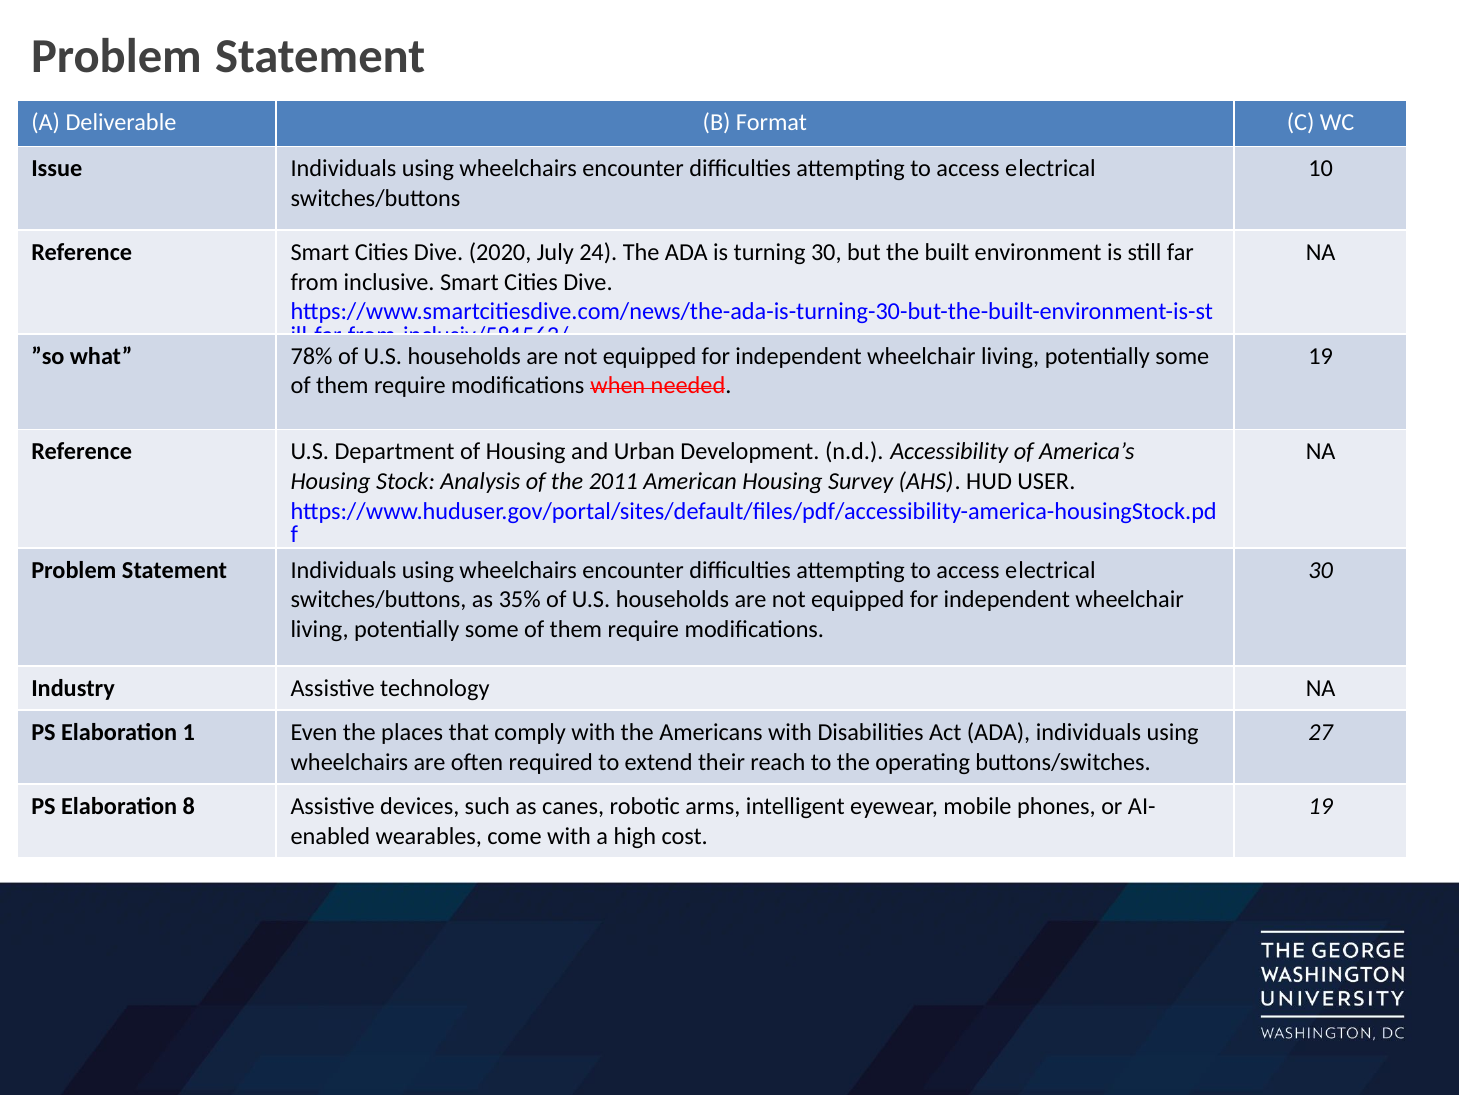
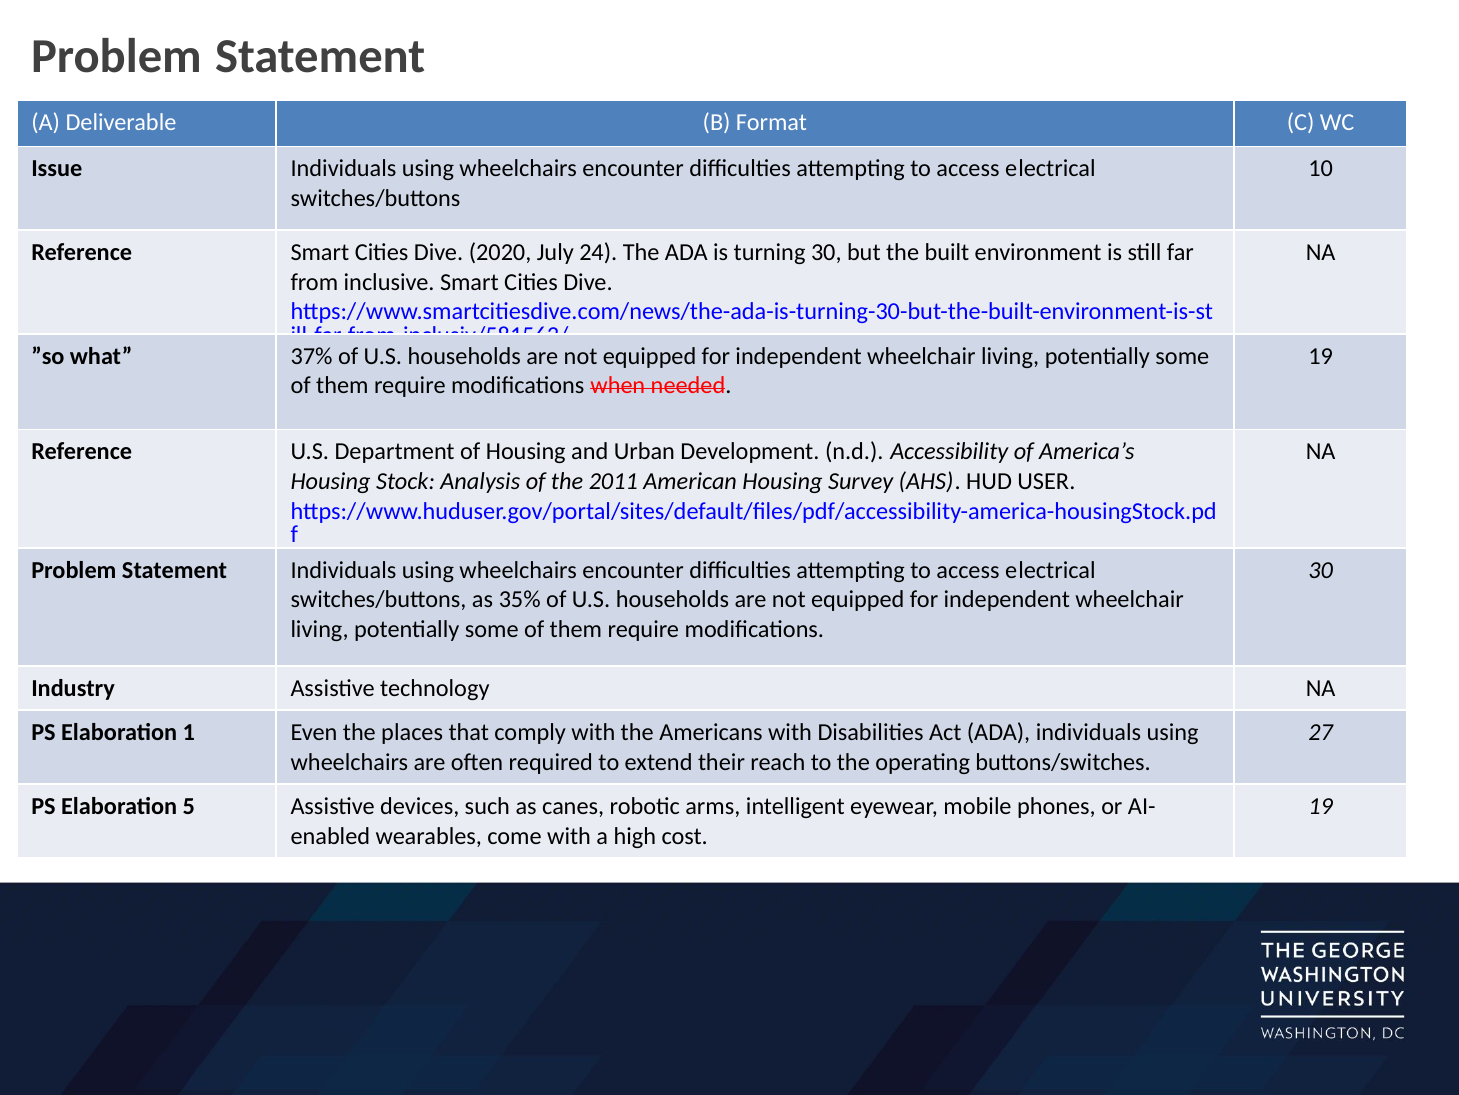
78%: 78% -> 37% (312, 356)
8: 8 -> 5 (189, 806)
